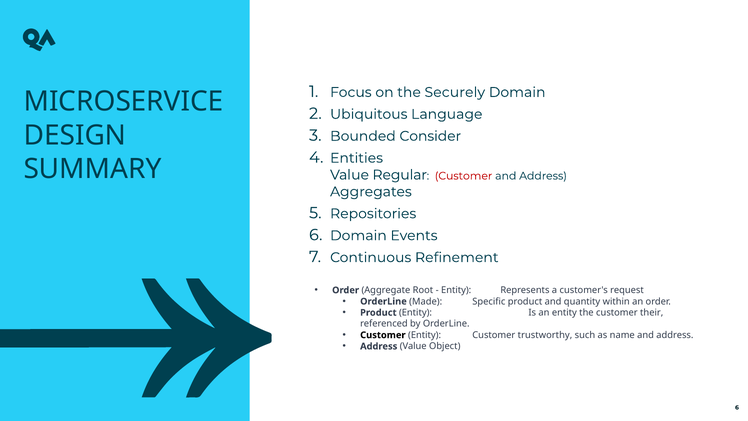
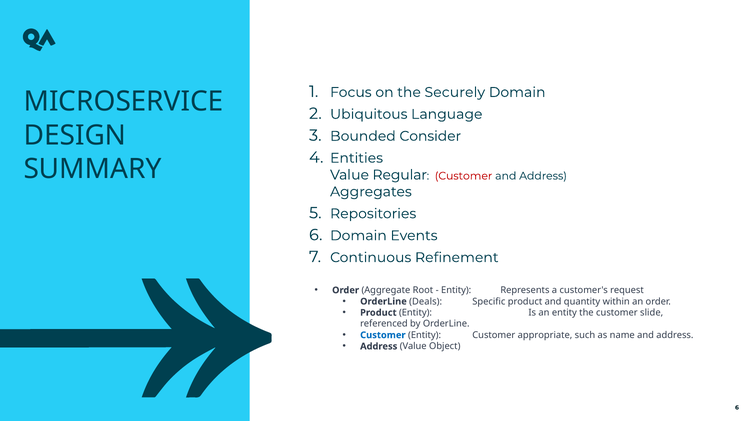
Made: Made -> Deals (426, 301)
their: their -> slide (652, 312)
Customer colour: black -> blue (383, 335)
trustworthy: trustworthy -> appropriate (545, 335)
